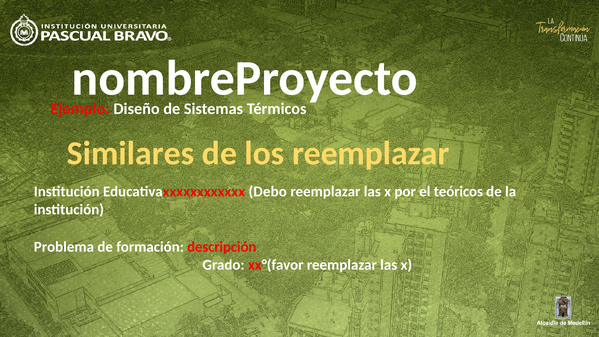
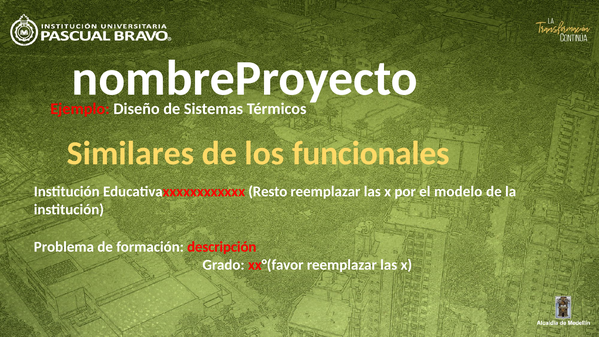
los reemplazar: reemplazar -> funcionales (371, 153)
Debo: Debo -> Resto (268, 191)
teóricos: teóricos -> modelo (458, 191)
